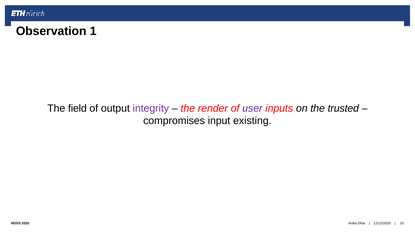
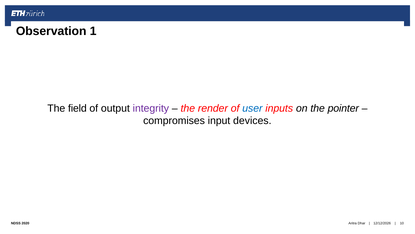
user colour: purple -> blue (252, 108)
trusted: trusted -> pointer (343, 108)
existing: existing -> devices (252, 121)
